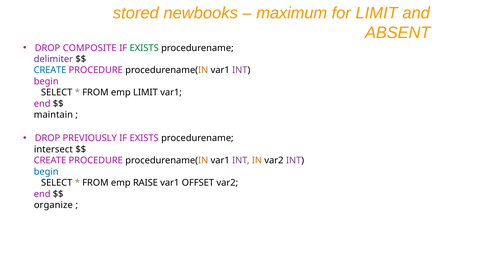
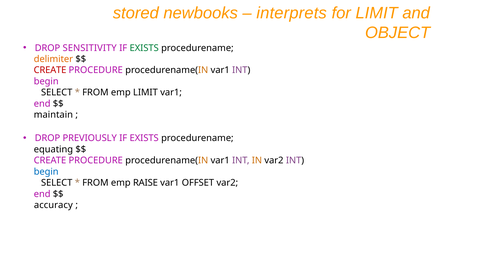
maximum: maximum -> interprets (292, 13)
ABSENT: ABSENT -> OBJECT (398, 33)
COMPOSITE: COMPOSITE -> SENSITIVITY (90, 48)
delimiter colour: purple -> orange (53, 59)
CREATE colour: blue -> red (50, 70)
intersect: intersect -> equating (53, 149)
organize: organize -> accuracy (53, 205)
